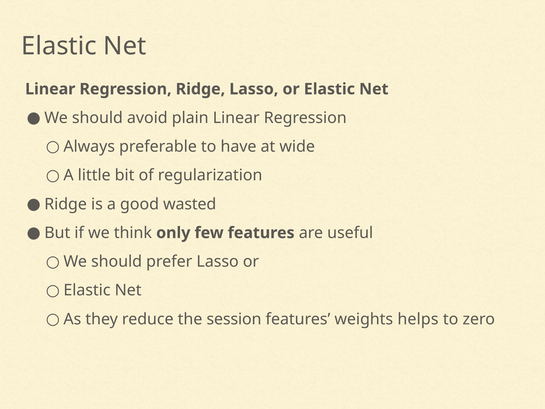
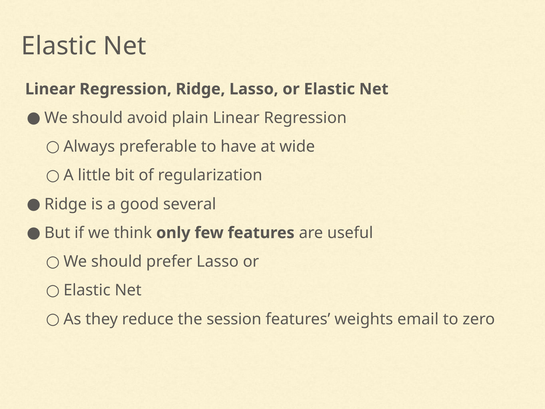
wasted: wasted -> several (190, 204)
helps: helps -> email (418, 319)
